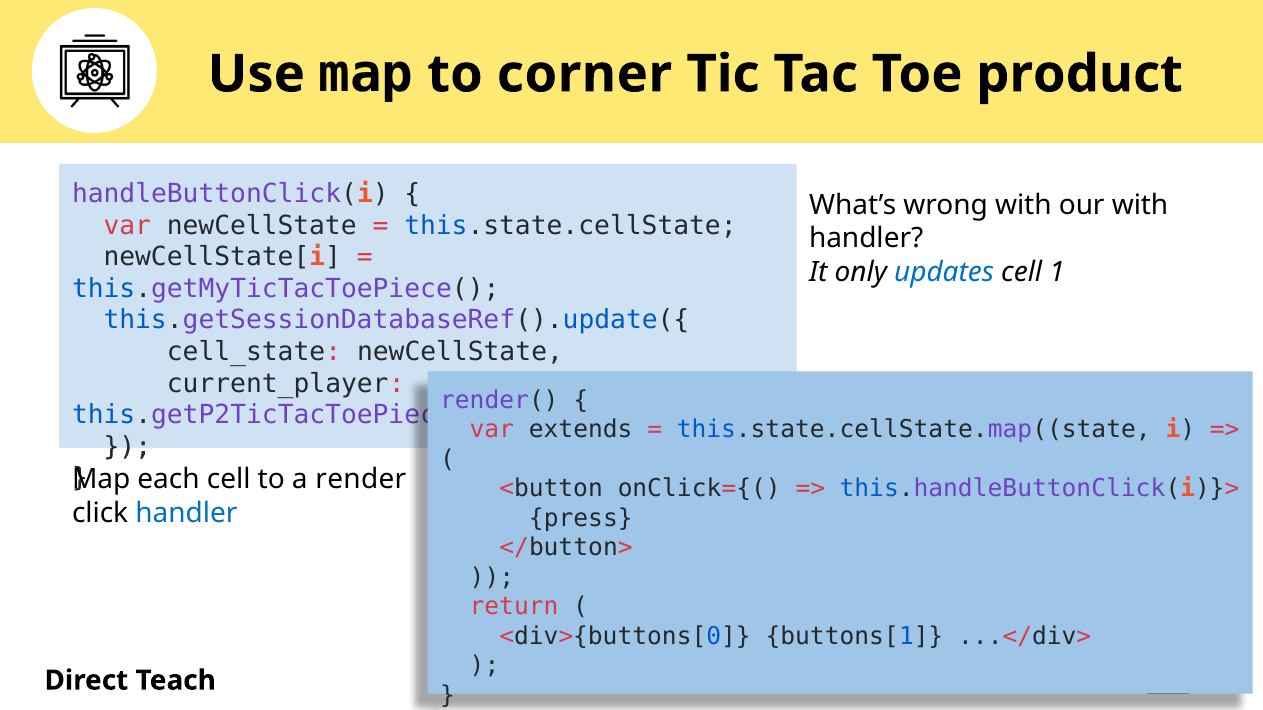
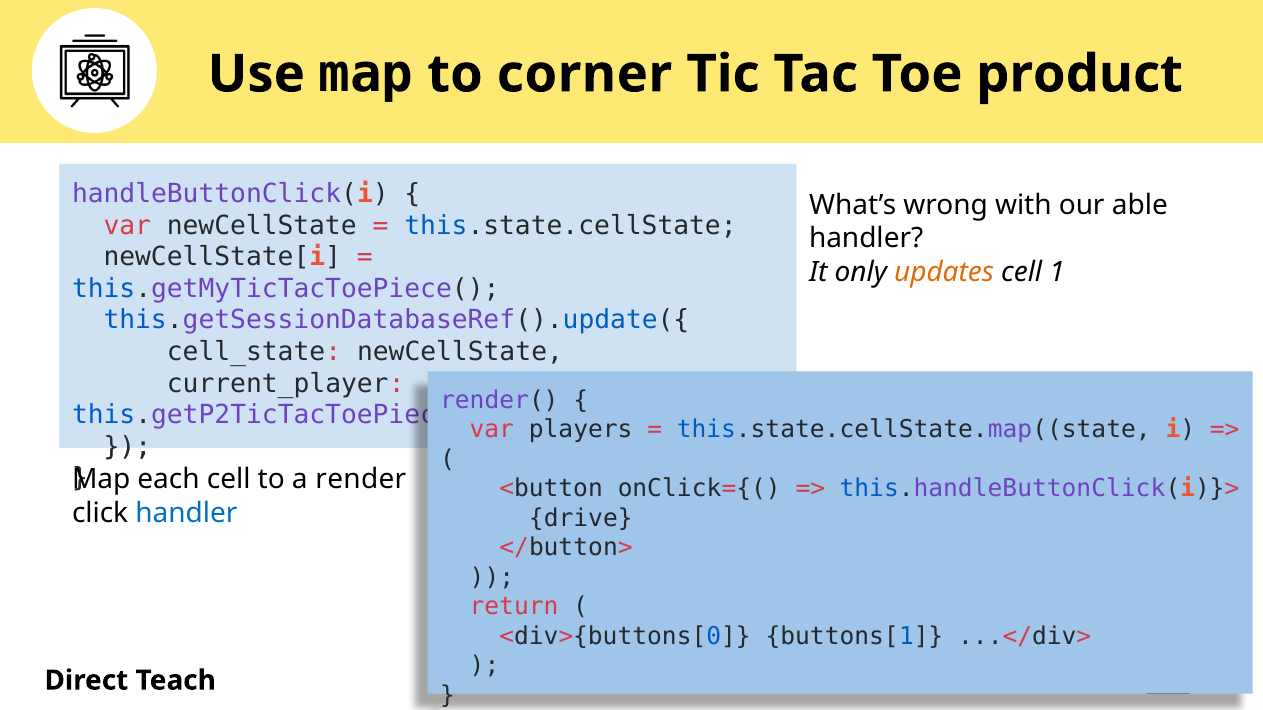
our with: with -> able (1140, 205)
updates colour: blue -> orange (944, 272)
extends: extends -> players (581, 430)
press: press -> drive (581, 519)
